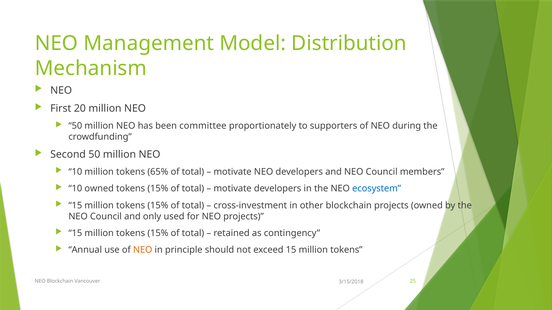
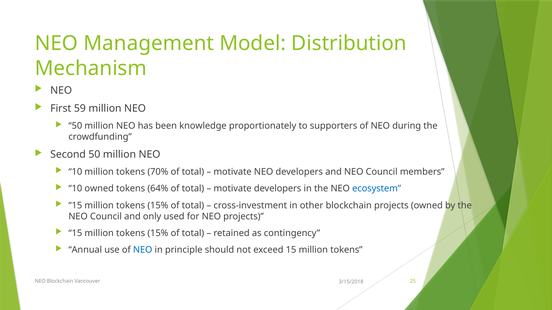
20: 20 -> 59 (80, 109)
committee: committee -> knowledge (203, 126)
65%: 65% -> 70% (158, 172)
15%: 15% -> 64% (158, 189)
NEO colour: orange -> blue (143, 250)
